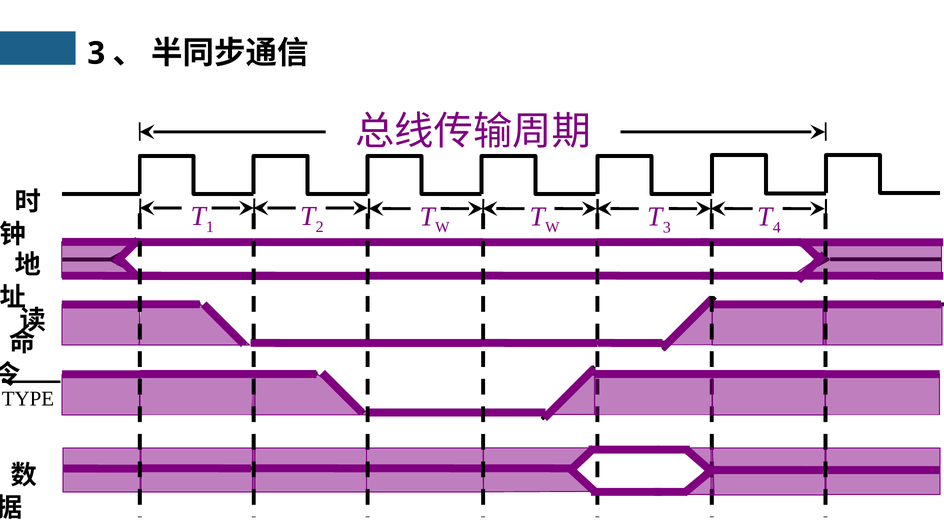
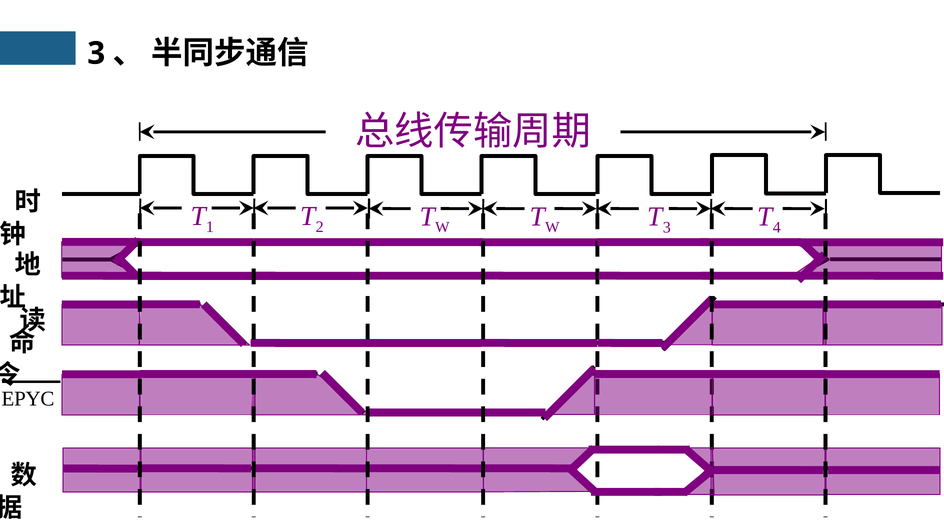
TYPE: TYPE -> EPYC (28, 399)
